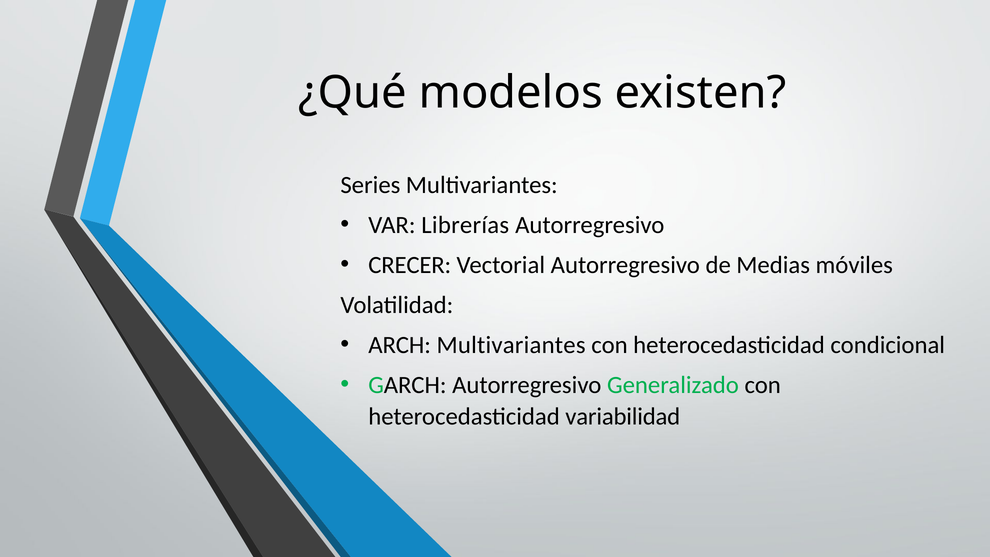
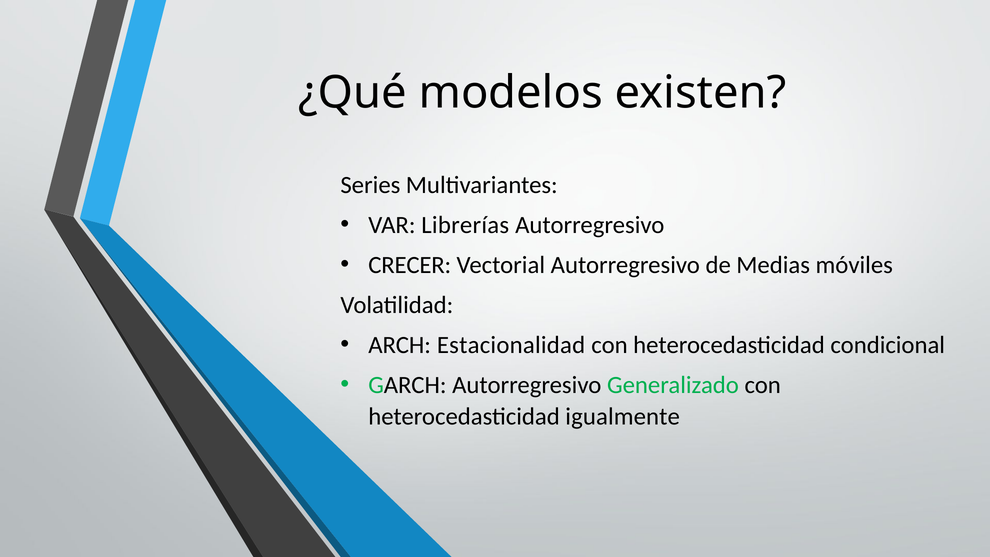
ARCH Multivariantes: Multivariantes -> Estacionalidad (511, 345)
variabilidad: variabilidad -> igualmente (623, 417)
